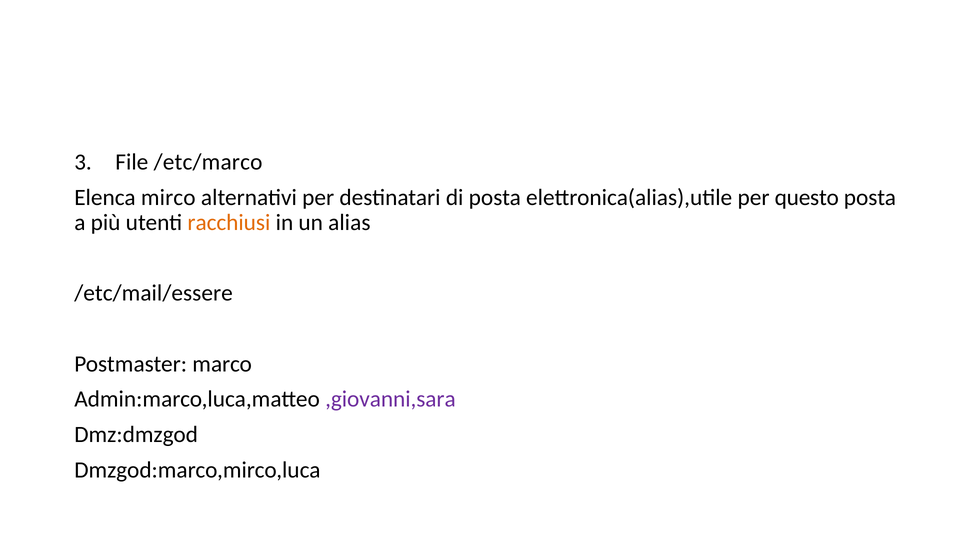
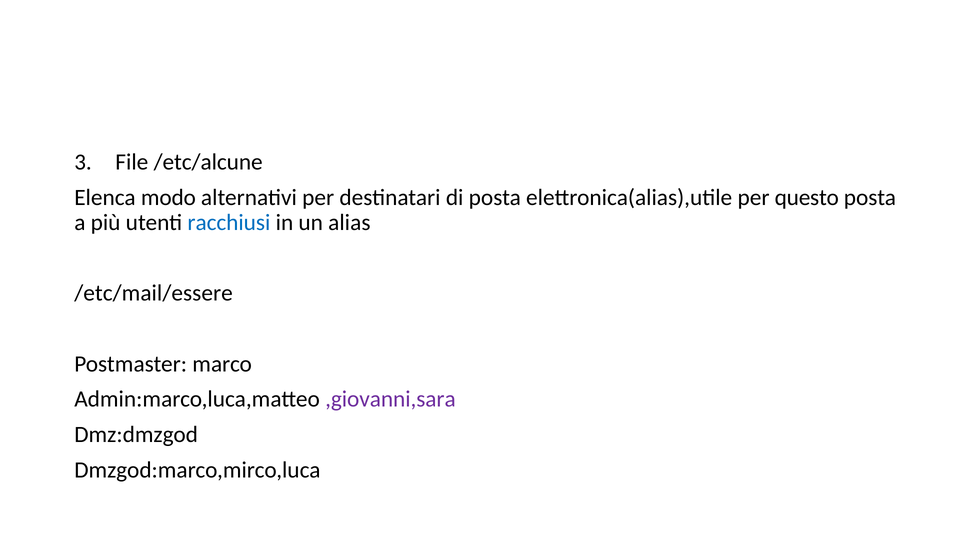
/etc/marco: /etc/marco -> /etc/alcune (208, 162)
mirco: mirco -> modo (168, 197)
racchiusi colour: orange -> blue (229, 222)
